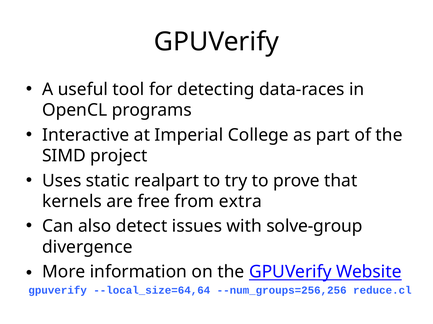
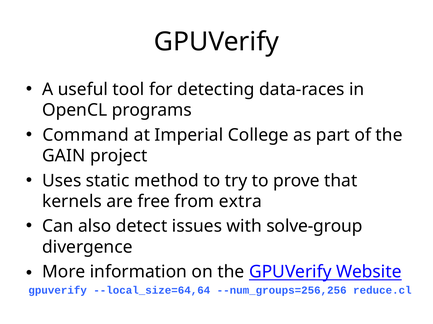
Interactive: Interactive -> Command (86, 135)
SIMD: SIMD -> GAIN (64, 156)
realpart: realpart -> method (167, 181)
